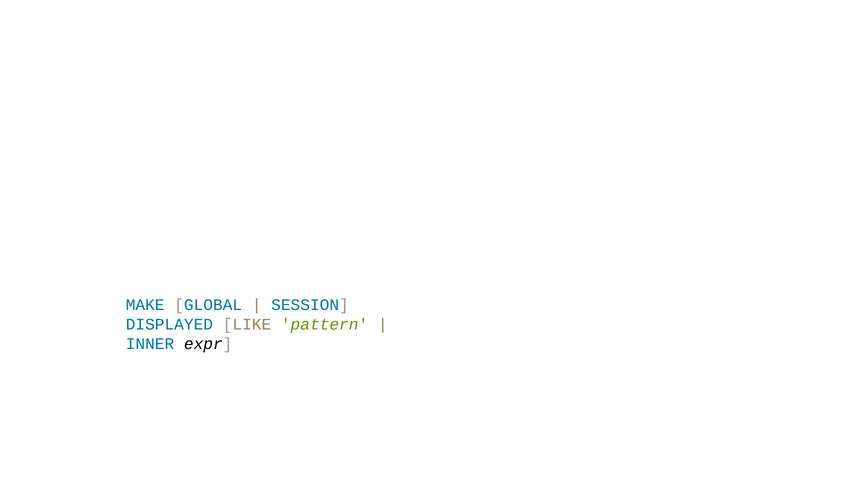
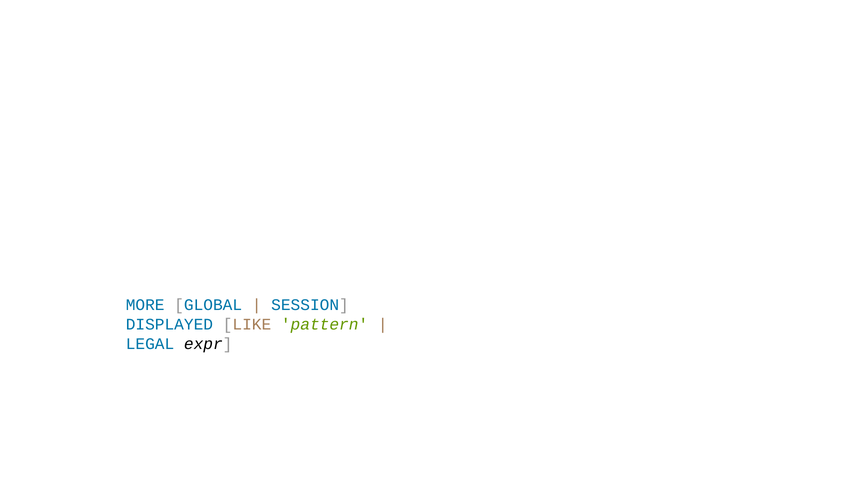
MAKE: MAKE -> MORE (145, 305)
INNER: INNER -> LEGAL (150, 344)
